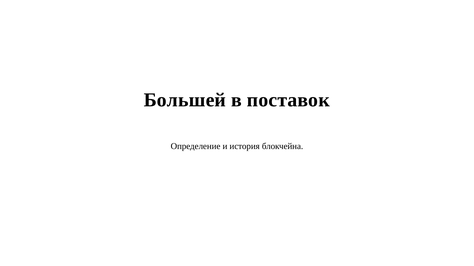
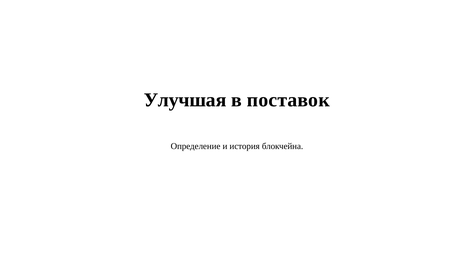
Большей: Большей -> Улучшая (185, 100)
